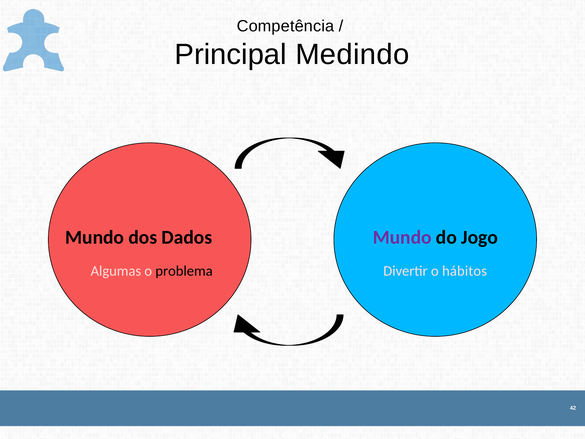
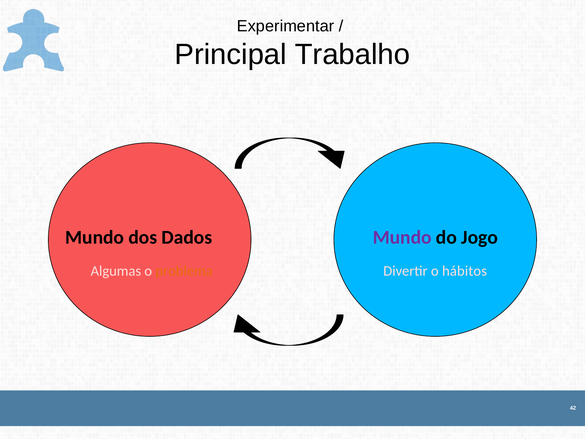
Competência: Competência -> Experimentar (286, 26)
Medindo: Medindo -> Trabalho (352, 54)
problema colour: black -> orange (184, 271)
